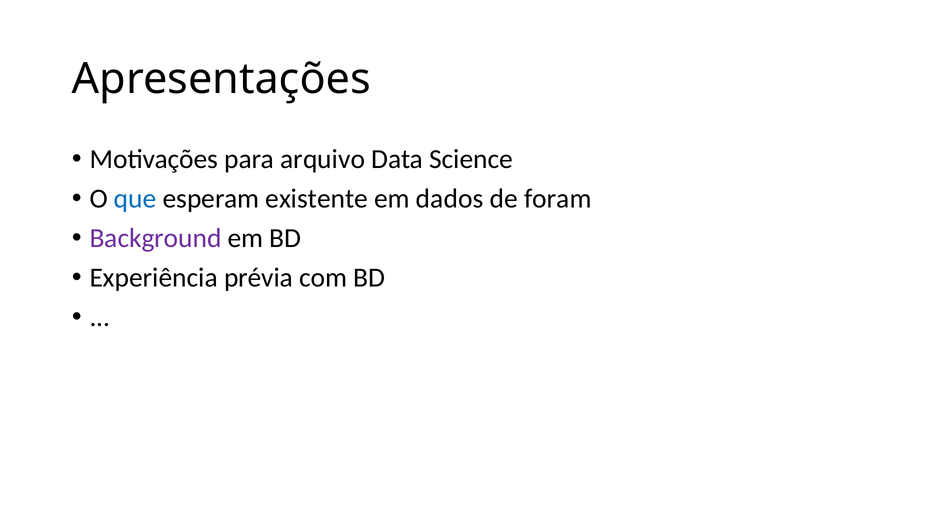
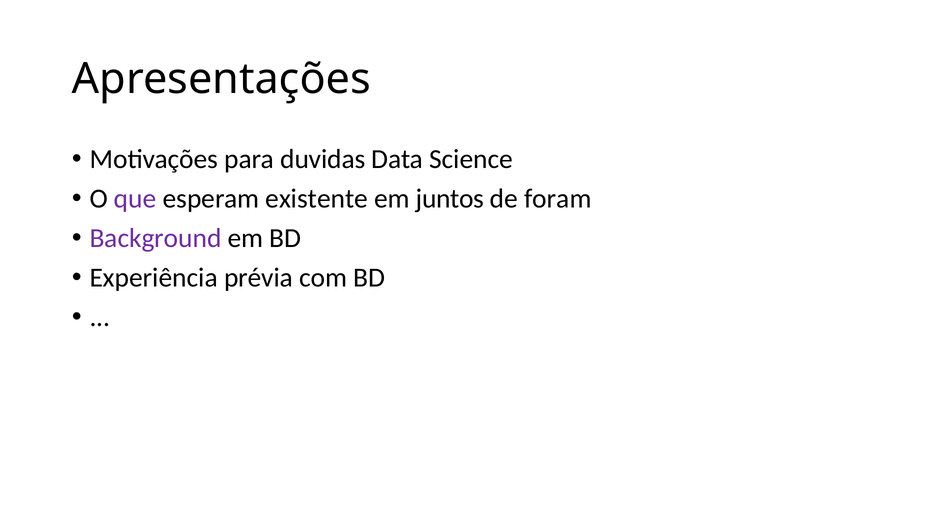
arquivo: arquivo -> duvidas (323, 159)
que colour: blue -> purple (135, 199)
dados: dados -> juntos (450, 199)
